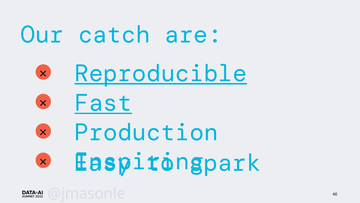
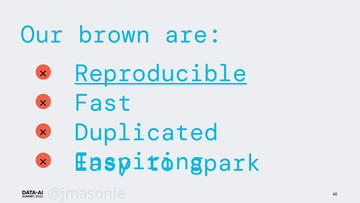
catch: catch -> brown (114, 34)
Fast underline: present -> none (103, 103)
Production: Production -> Duplicated (146, 132)
